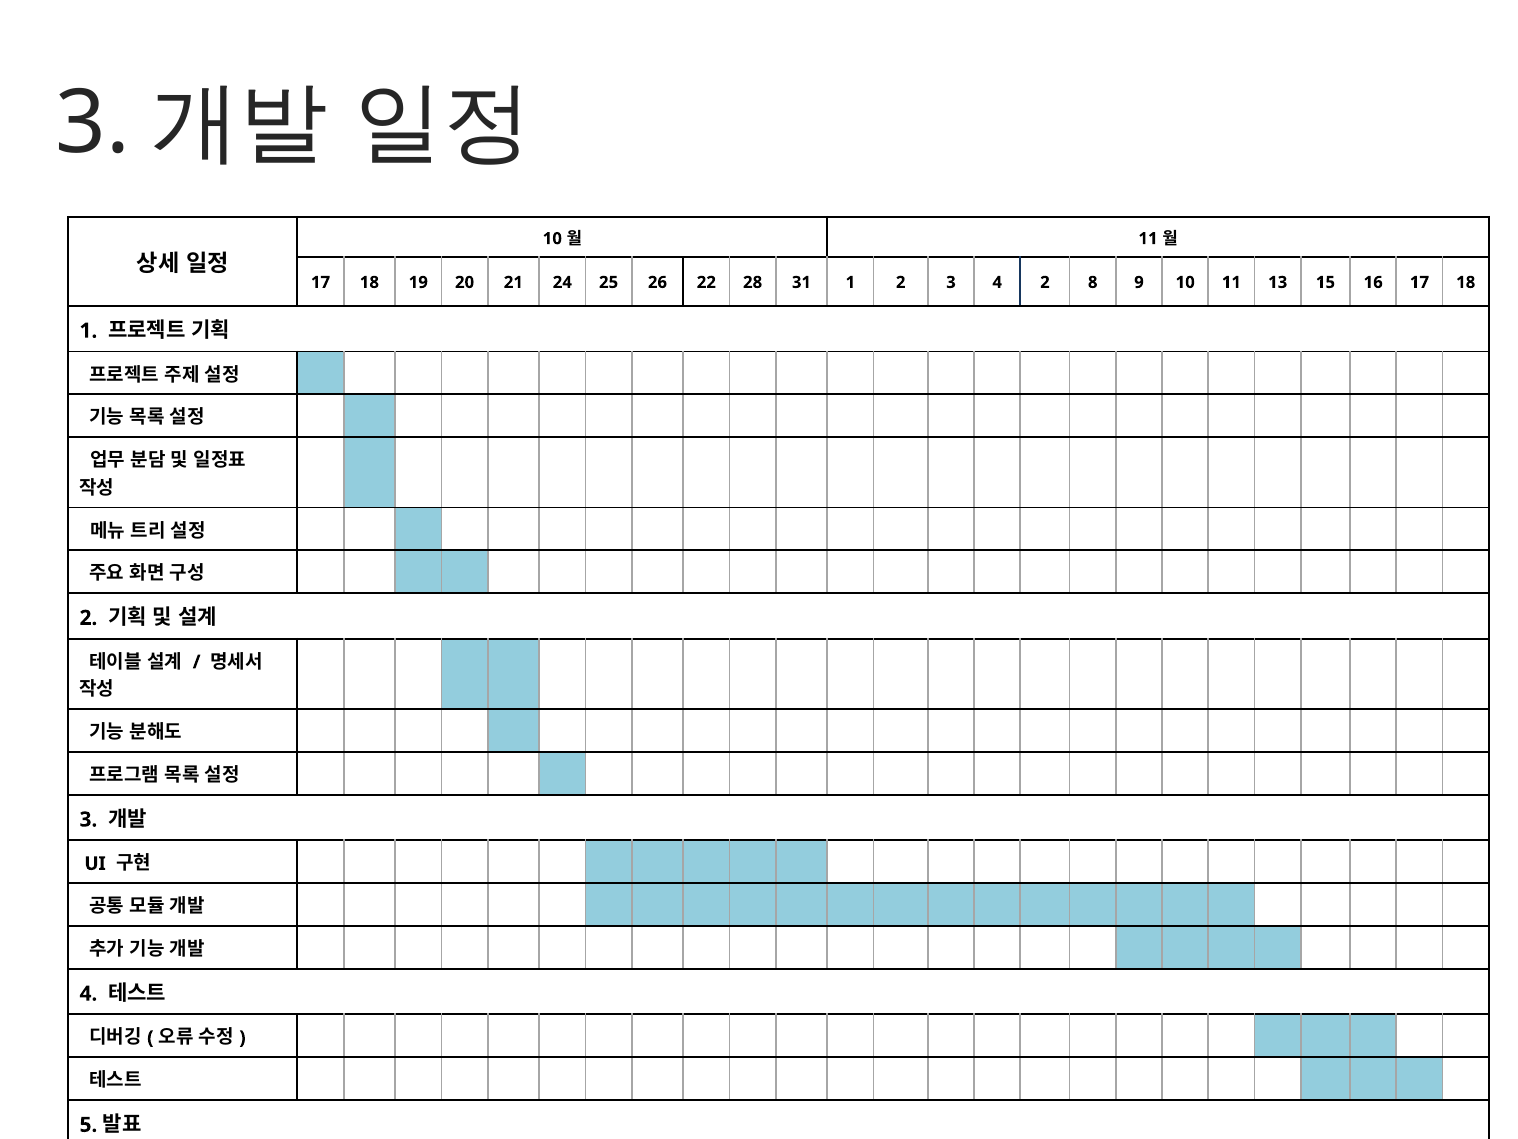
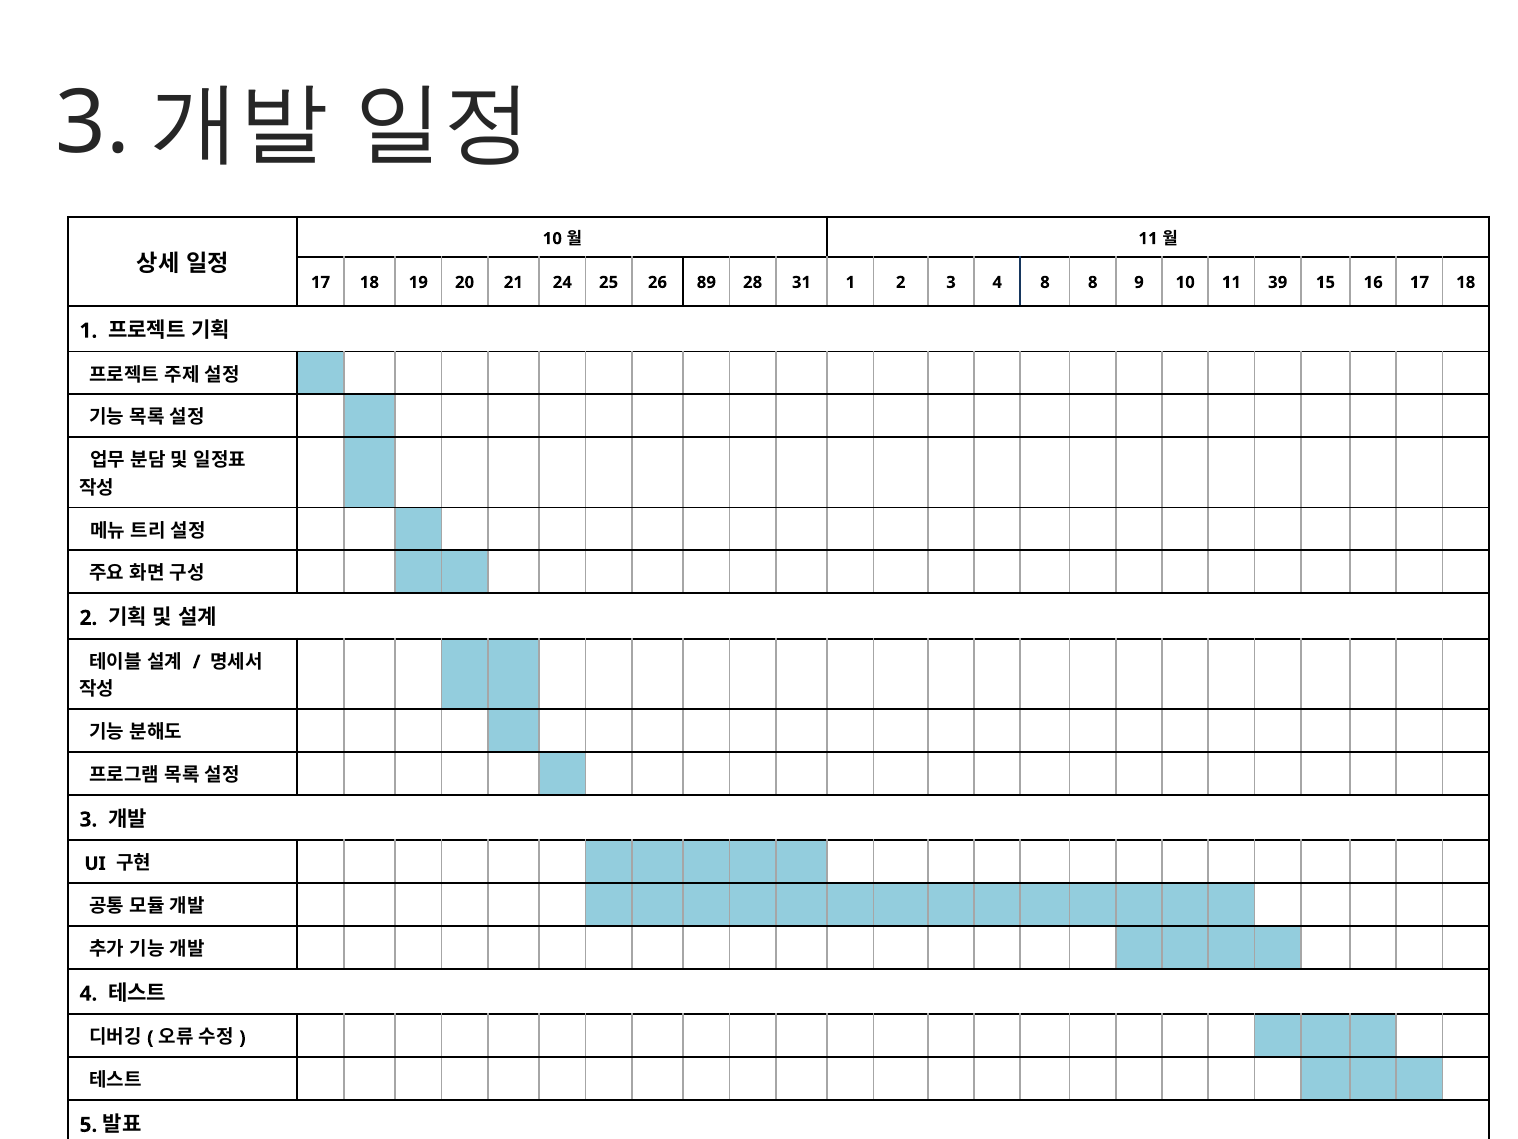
22: 22 -> 89 (706, 282)
4 2: 2 -> 8 (1045, 282)
13: 13 -> 39 (1278, 282)
